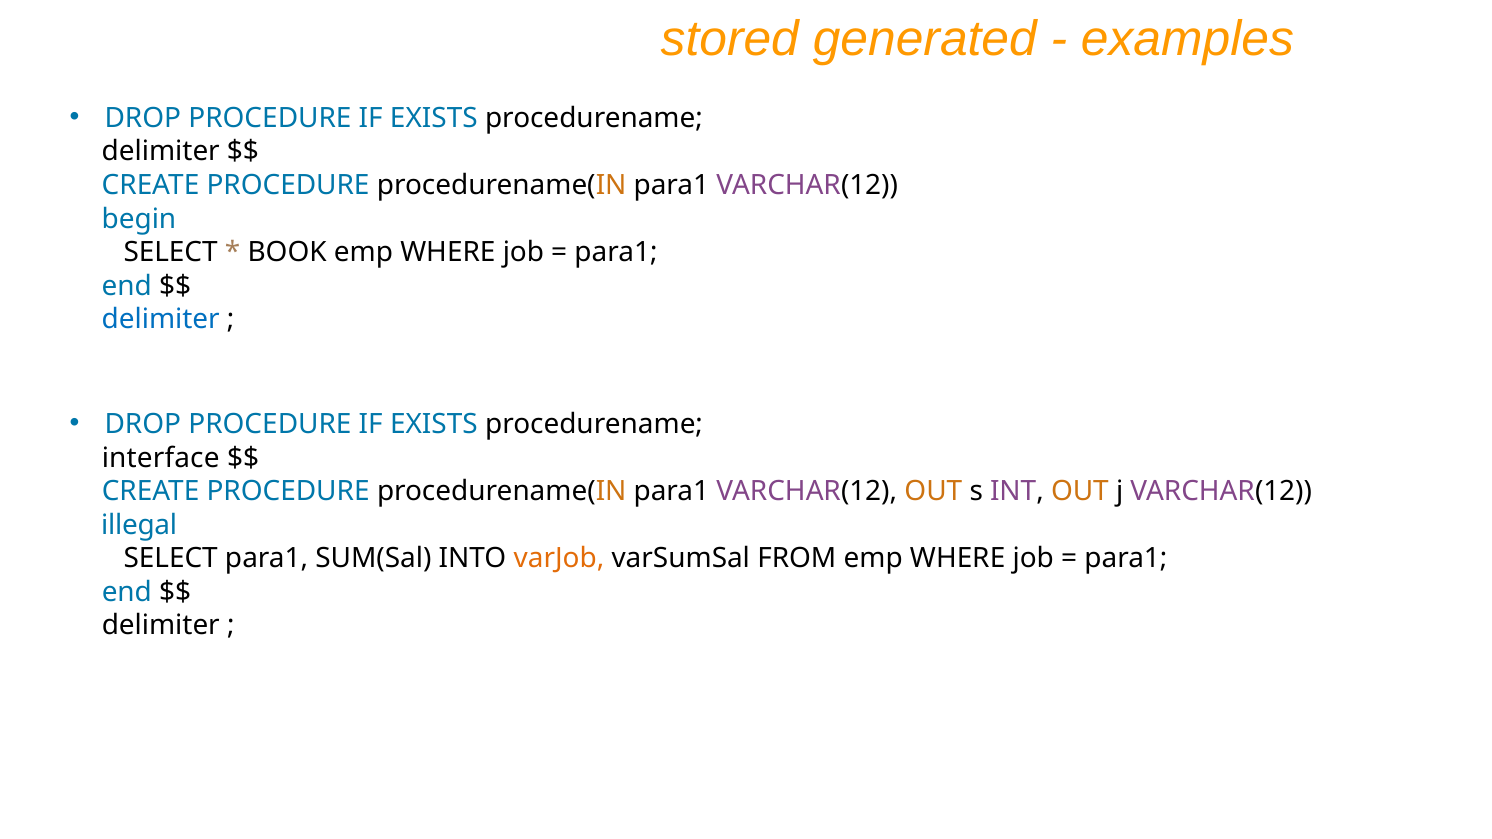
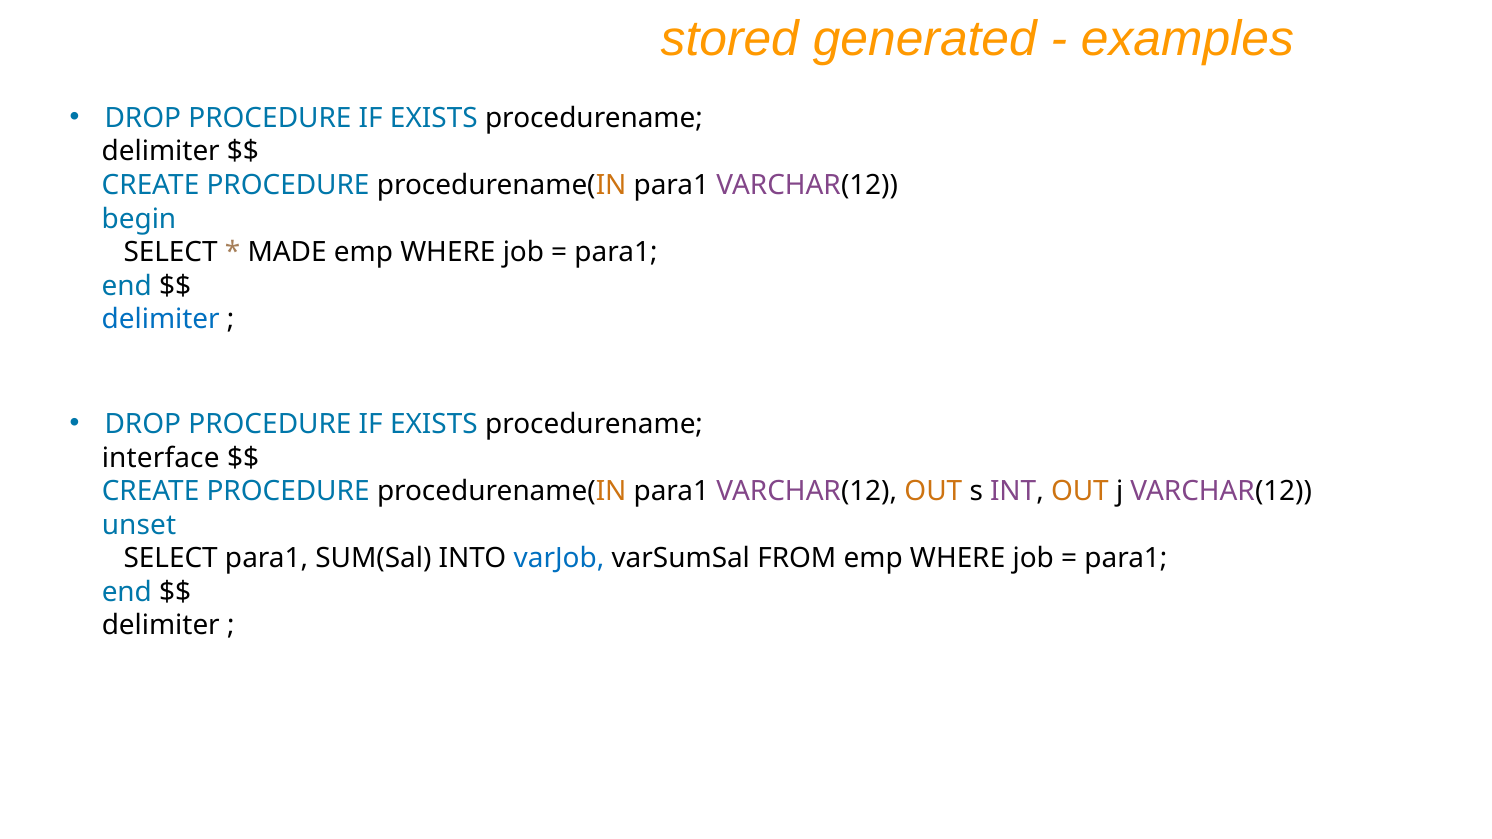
BOOK: BOOK -> MADE (287, 252)
illegal: illegal -> unset (139, 525)
varJob colour: orange -> blue (559, 559)
